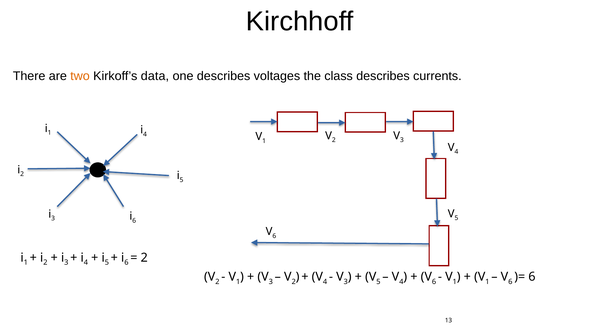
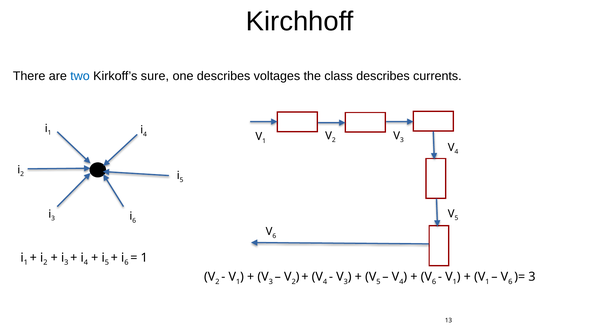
two colour: orange -> blue (80, 76)
data: data -> sure (155, 76)
2: 2 -> 1 (144, 258)
6: 6 -> 3 (532, 277)
